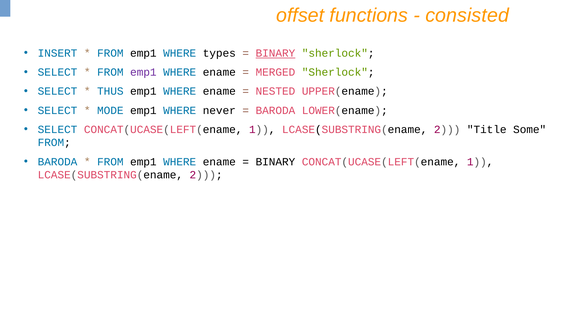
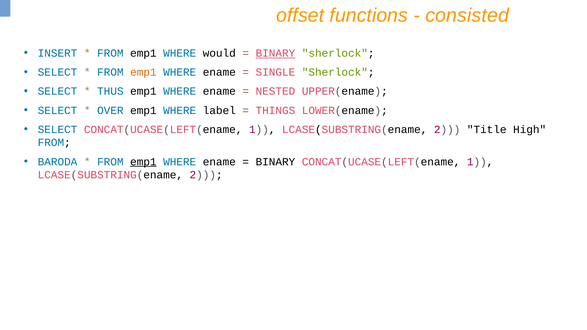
types: types -> would (219, 53)
emp1 colour: purple -> orange (143, 72)
MERGED: MERGED -> SINGLE (275, 72)
MODE: MODE -> OVER (110, 110)
never: never -> label (219, 110)
BARODA: BARODA -> THINGS (275, 110)
Some: Some -> High (530, 130)
emp1 underline: none -> present (143, 162)
